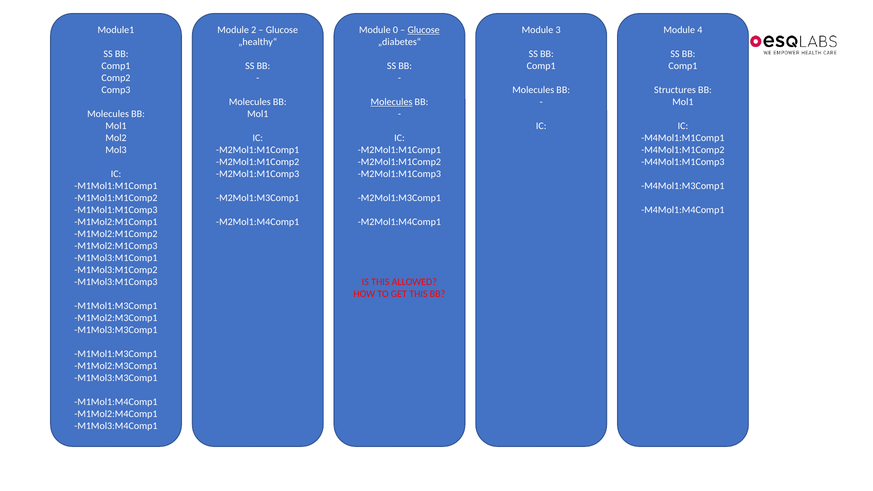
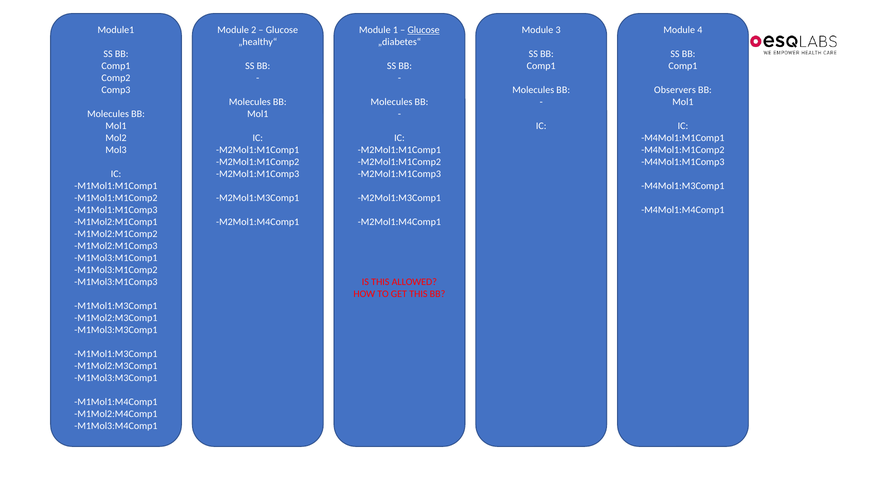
0: 0 -> 1 (395, 30)
Structures: Structures -> Observers (675, 90)
Molecules underline: present -> none (392, 102)
